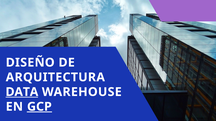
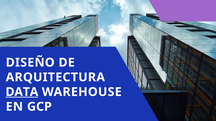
GCP underline: present -> none (39, 107)
